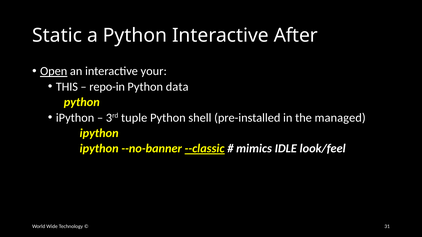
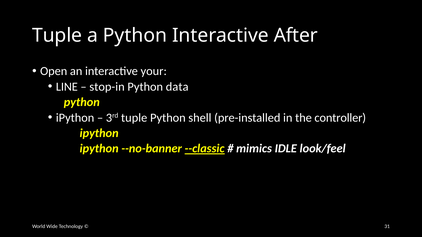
Static: Static -> Tuple (57, 35)
Open underline: present -> none (54, 71)
THIS: THIS -> LINE (67, 87)
repo-in: repo-in -> stop-in (107, 87)
managed: managed -> controller (340, 118)
